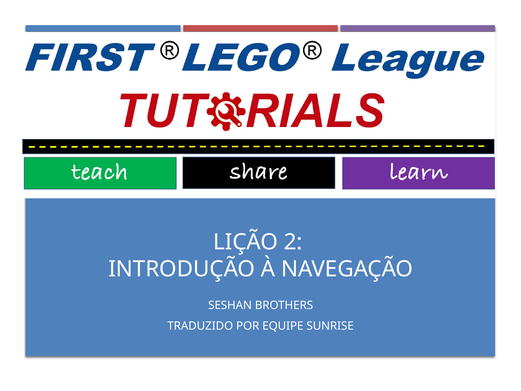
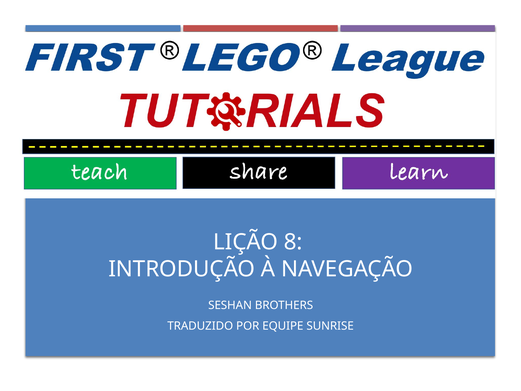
2: 2 -> 8 (293, 242)
